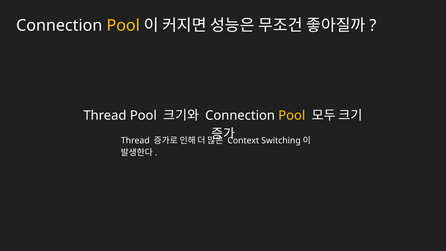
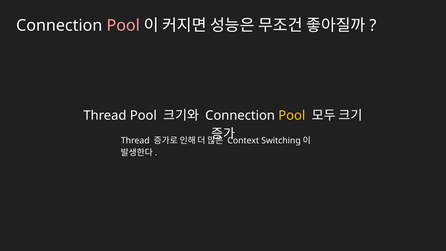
Pool colour: yellow -> pink (123, 26)
